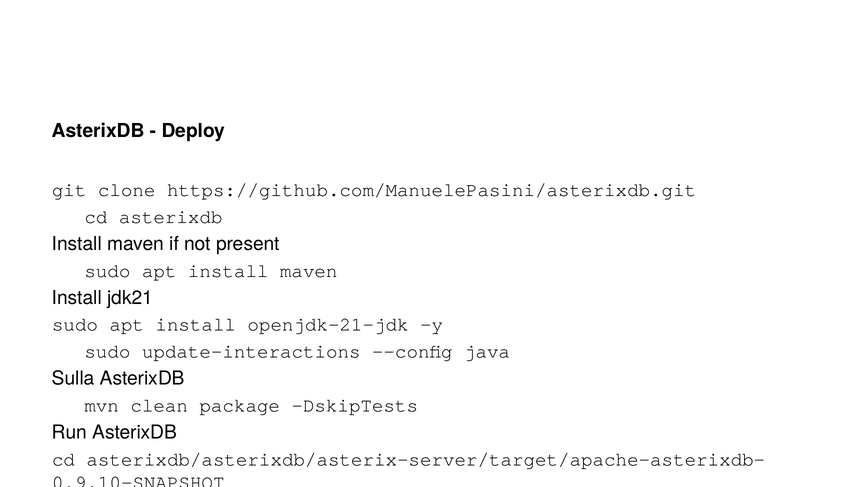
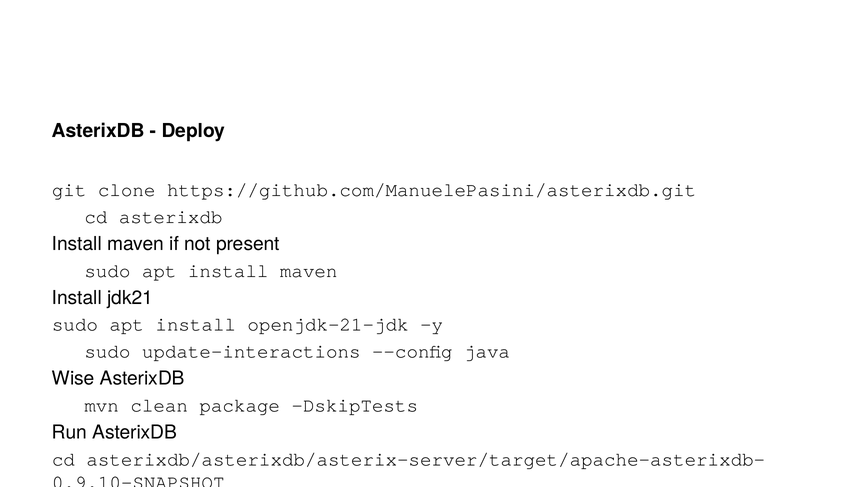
Sulla: Sulla -> Wise (73, 379)
